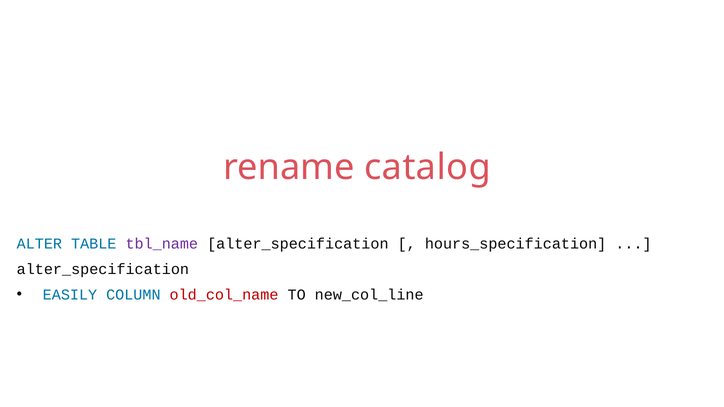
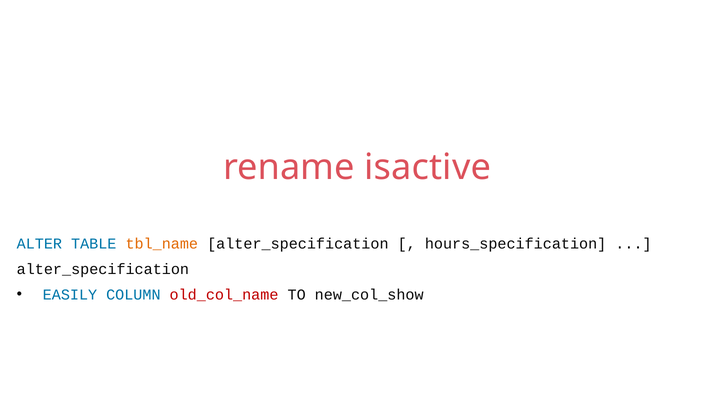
catalog: catalog -> isactive (428, 167)
tbl_name colour: purple -> orange (162, 244)
new_col_line: new_col_line -> new_col_show (369, 295)
